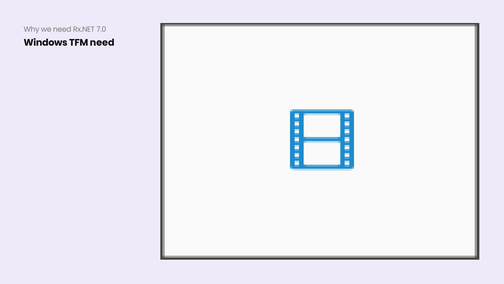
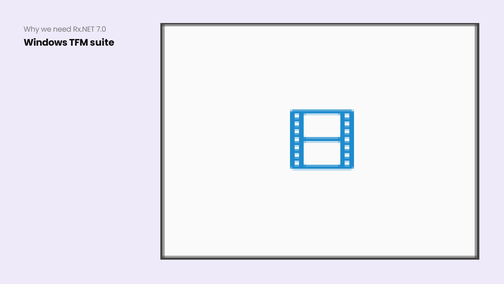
TFM need: need -> suite (102, 43)
